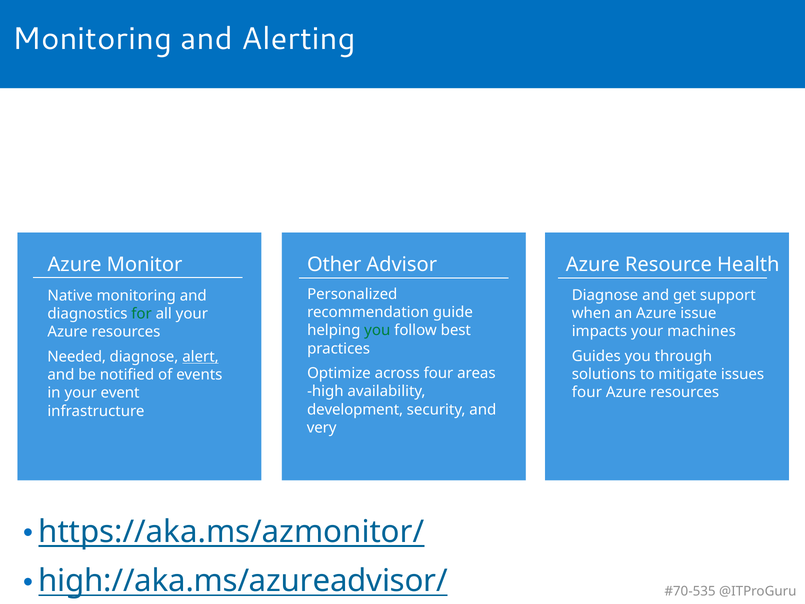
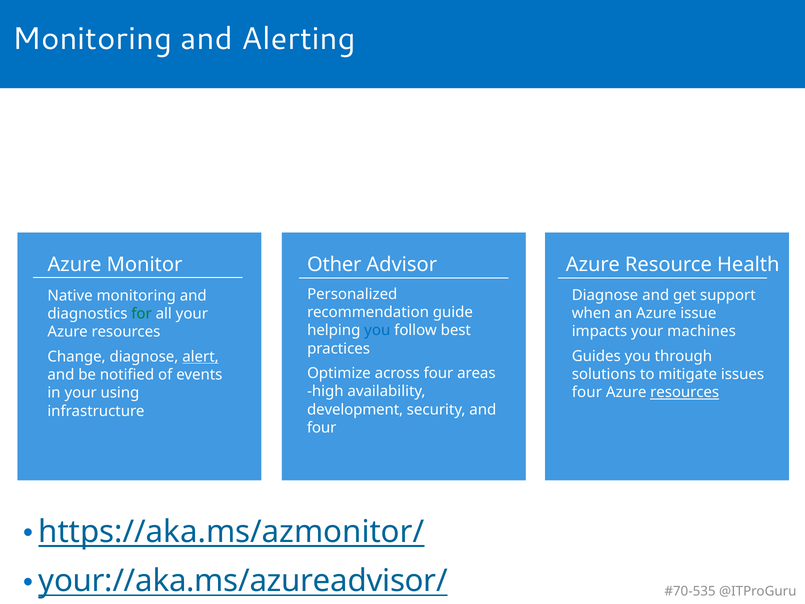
you colour: green -> blue (377, 330)
Needed: Needed -> Change (77, 357)
resources underline: none -> present (685, 392)
event: event -> using (120, 393)
very: very -> four (322, 428)
high://aka.ms/azureadvisor/: high://aka.ms/azureadvisor/ -> your://aka.ms/azureadvisor/ (243, 581)
